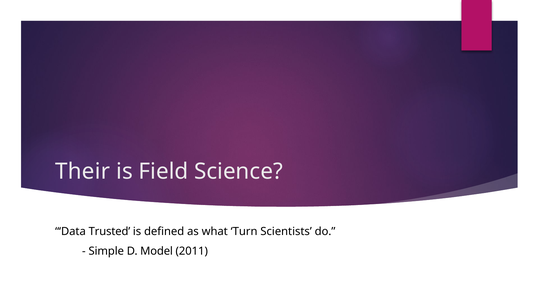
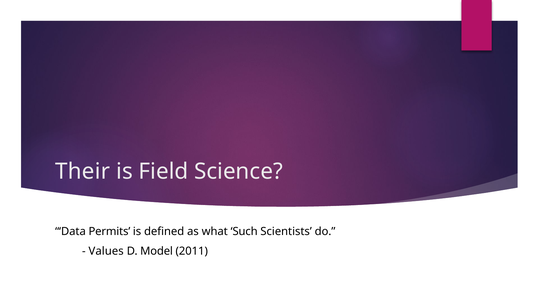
Trusted: Trusted -> Permits (109, 232)
Turn: Turn -> Such (244, 232)
Simple: Simple -> Values (106, 251)
